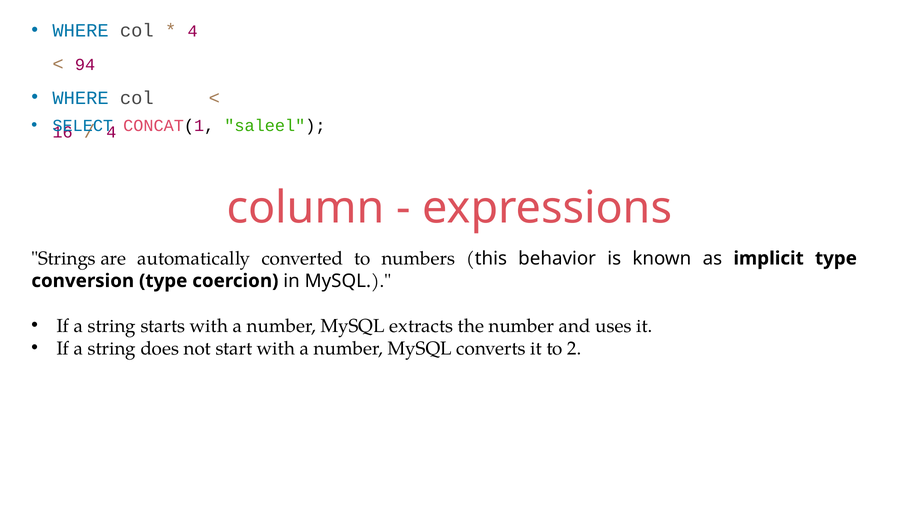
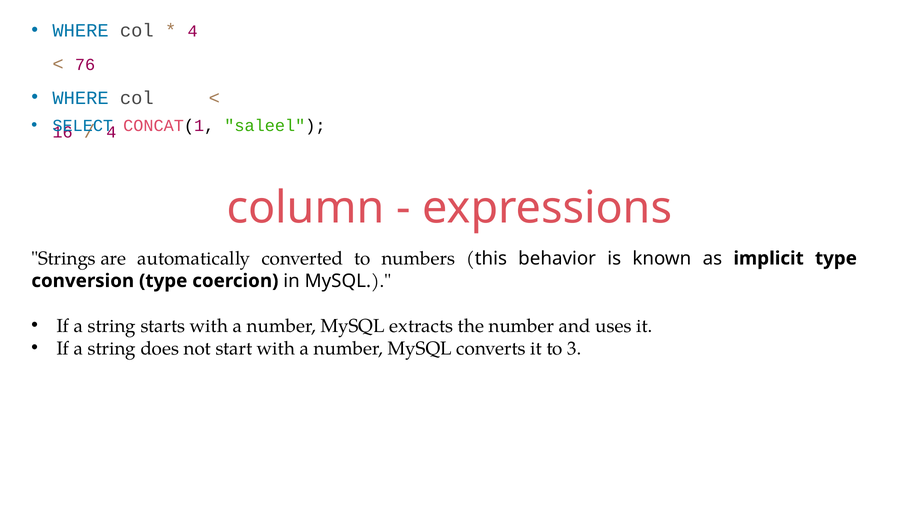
94: 94 -> 76 (85, 65)
2: 2 -> 3 (574, 348)
